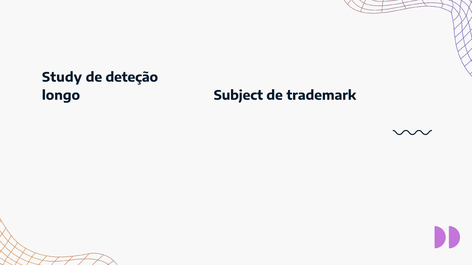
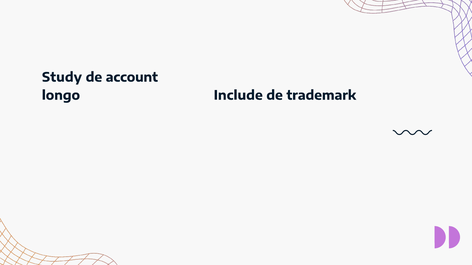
deteção: deteção -> account (132, 78)
Subject: Subject -> Include (238, 96)
